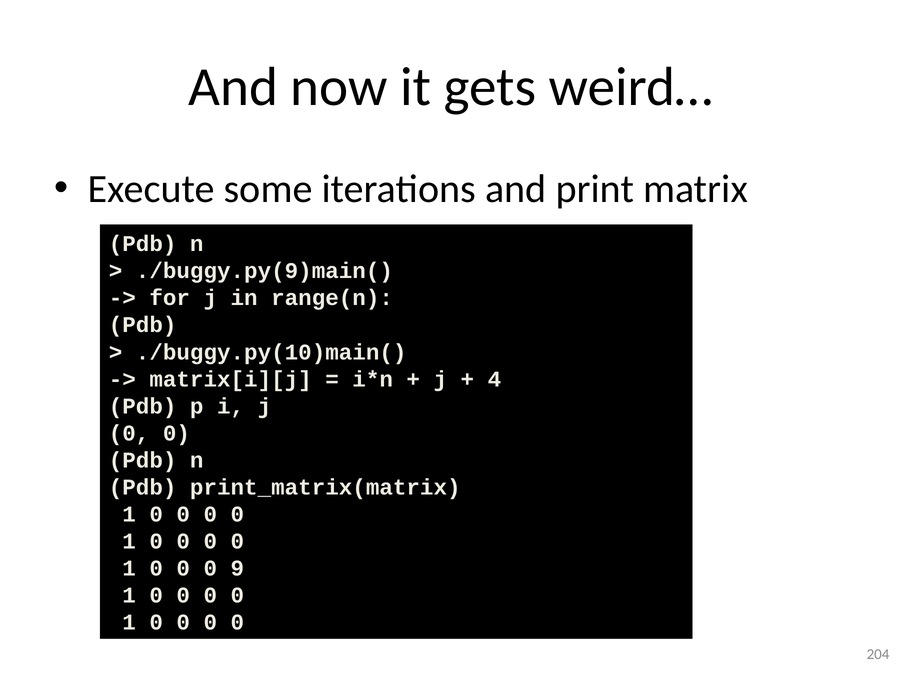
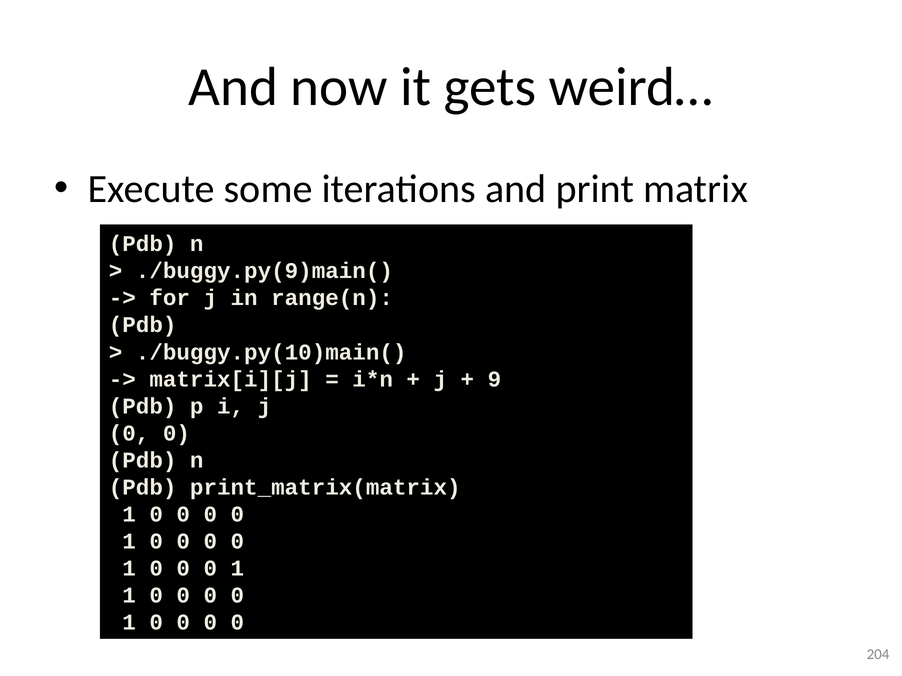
4: 4 -> 9 (494, 379)
9: 9 -> 1 (237, 569)
